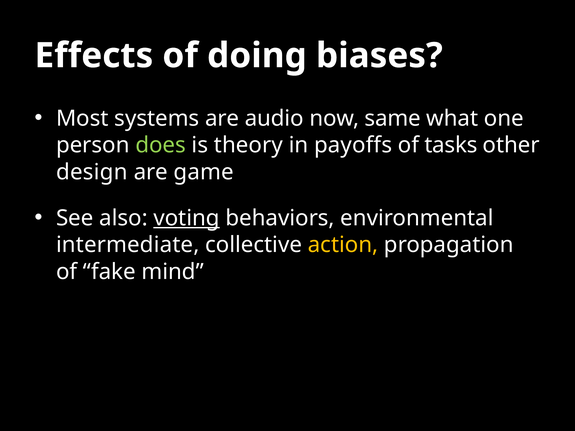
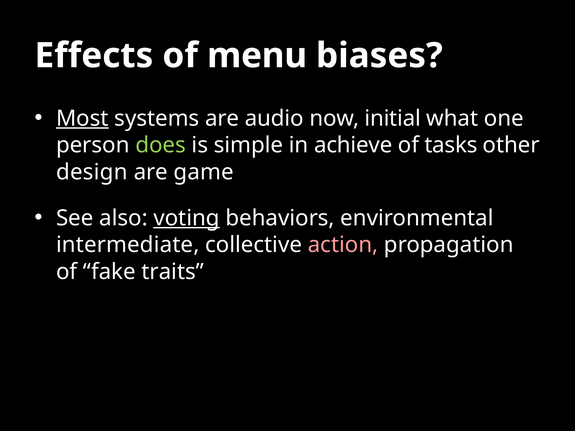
doing: doing -> menu (257, 56)
Most underline: none -> present (82, 118)
same: same -> initial (393, 118)
theory: theory -> simple (248, 145)
payoffs: payoffs -> achieve (353, 145)
action colour: yellow -> pink (343, 245)
mind: mind -> traits (173, 272)
